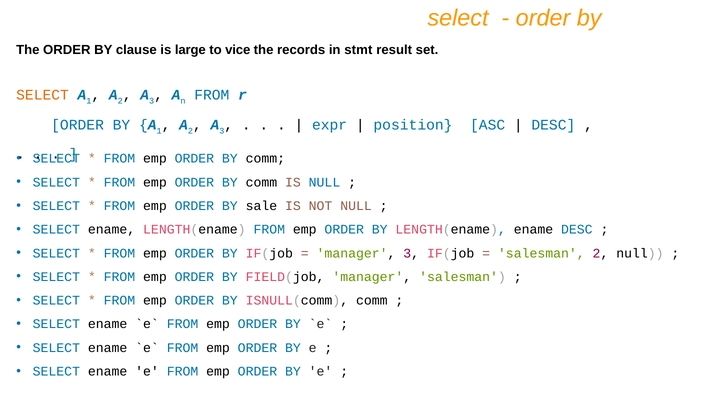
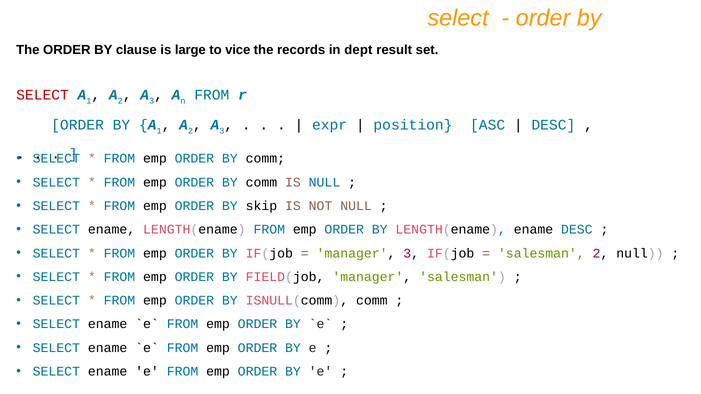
stmt: stmt -> dept (358, 50)
SELECT colour: orange -> red (43, 95)
sale: sale -> skip (261, 206)
